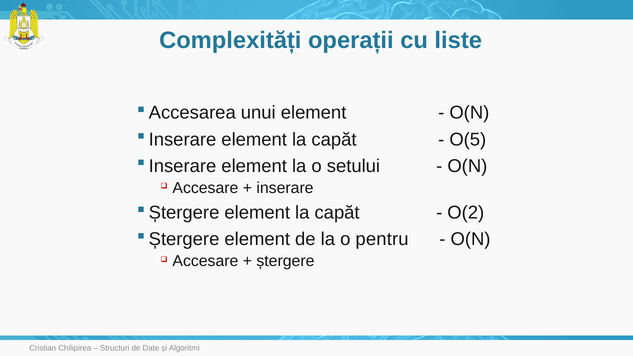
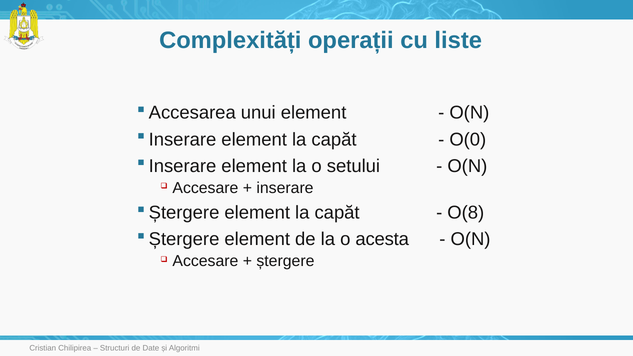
O(5: O(5 -> O(0 (468, 139)
O(2: O(2 -> O(8 (466, 213)
pentru: pentru -> acesta (382, 239)
